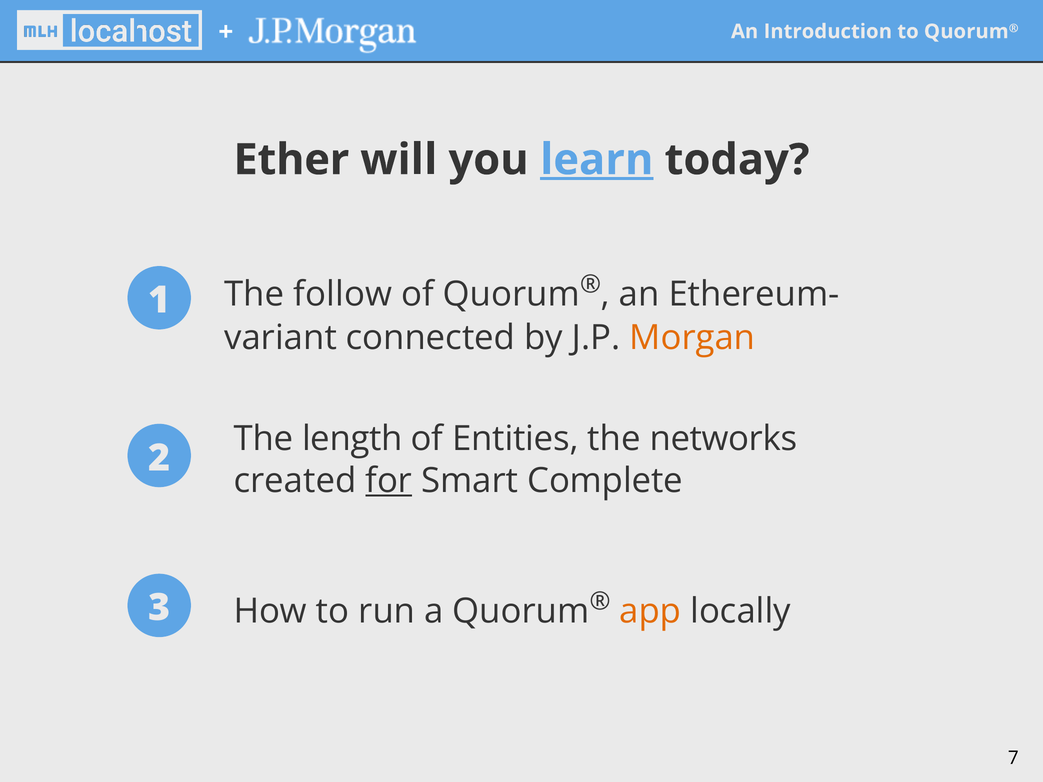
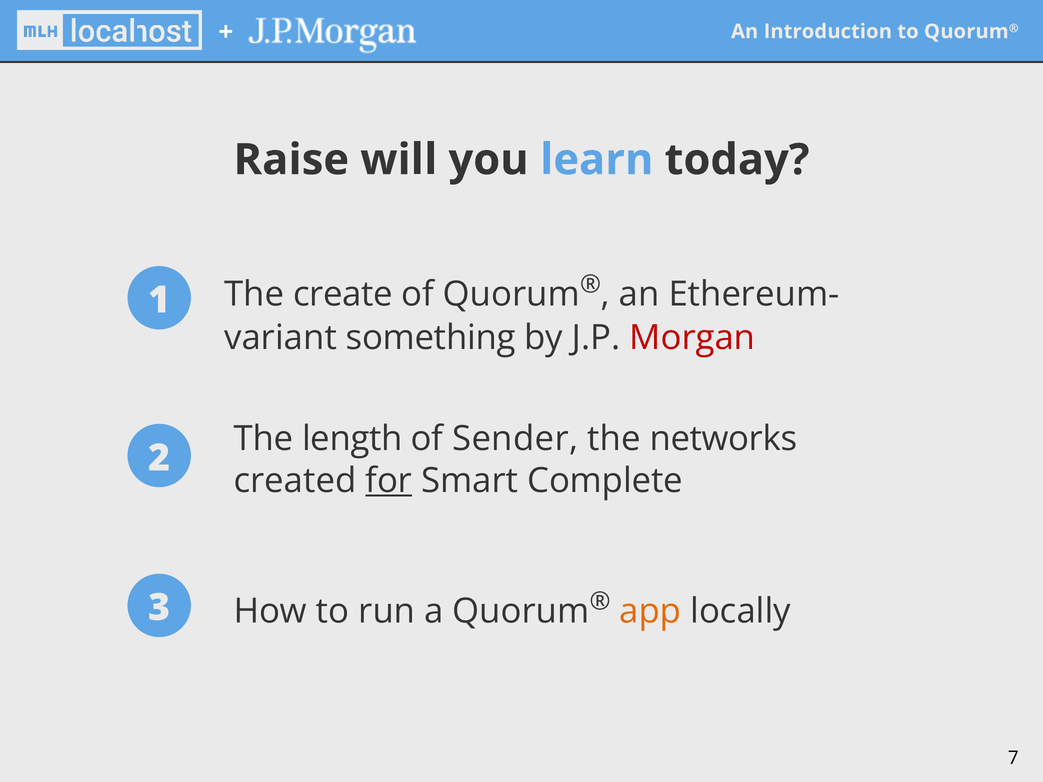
Ether: Ether -> Raise (291, 160)
learn underline: present -> none (597, 160)
follow: follow -> create (343, 294)
connected: connected -> something (431, 338)
Morgan colour: orange -> red (692, 338)
Entities: Entities -> Sender (515, 439)
